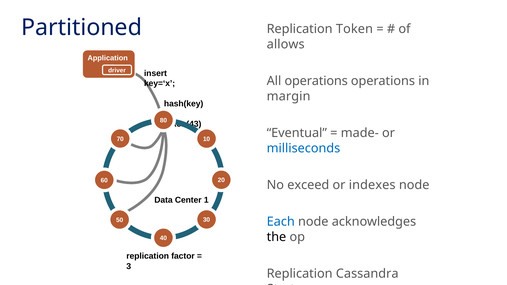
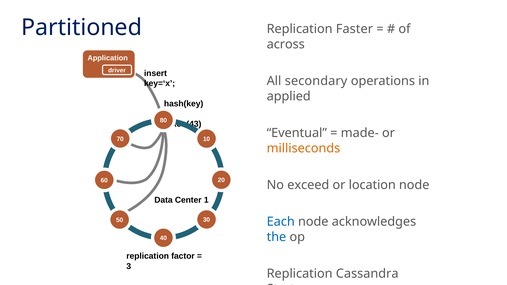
Token: Token -> Faster (354, 29)
allows: allows -> across (286, 44)
All operations: operations -> secondary (316, 81)
margin: margin -> applied (289, 96)
milliseconds colour: blue -> orange (303, 148)
indexes: indexes -> location (372, 185)
the colour: black -> blue (276, 237)
